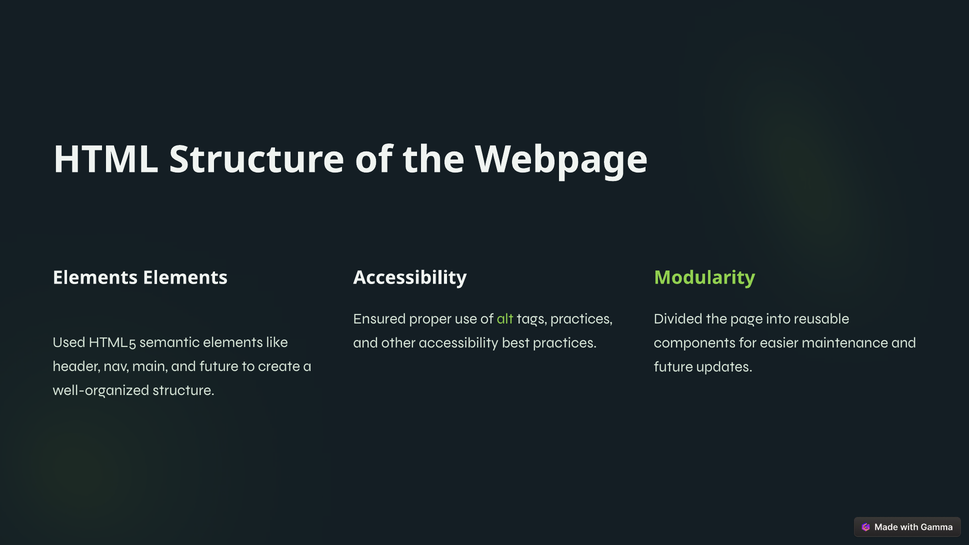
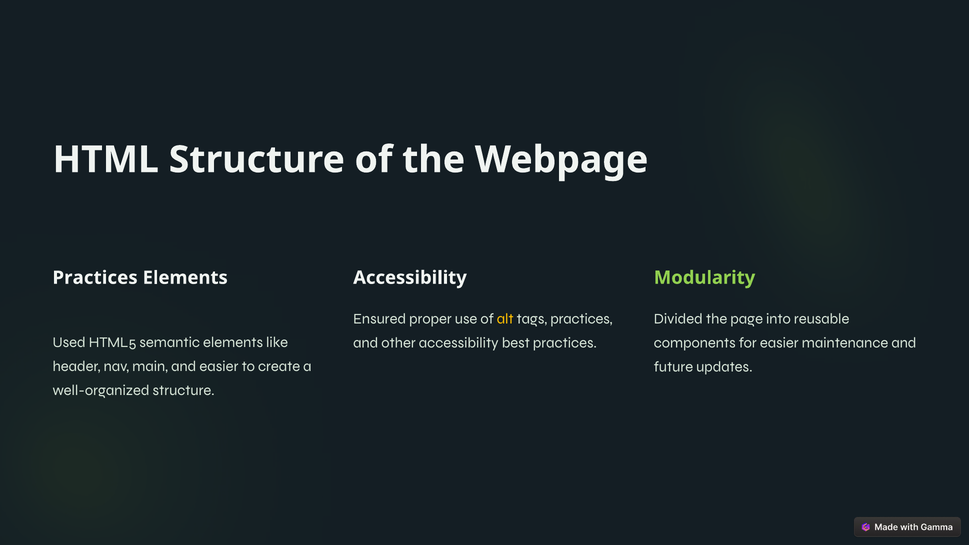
Elements: Elements -> Practices (95, 278)
alt colour: light green -> yellow (505, 319)
main and future: future -> easier (219, 367)
